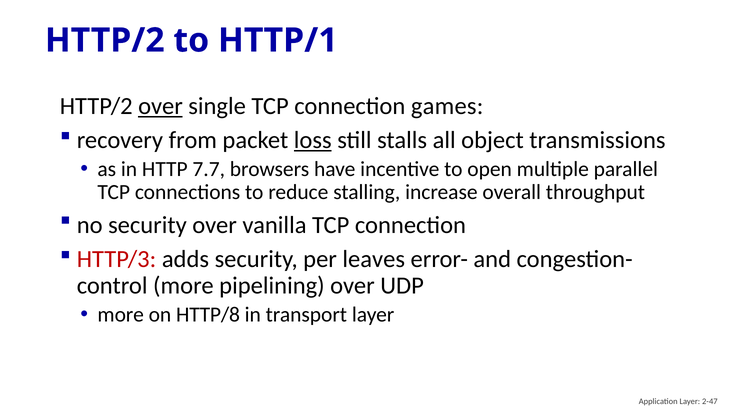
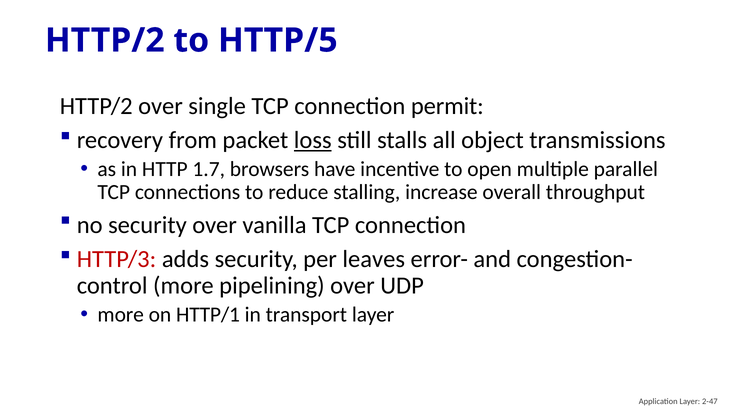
HTTP/1: HTTP/1 -> HTTP/5 (278, 40)
over underline: present -> none (161, 106)
games: games -> permit (447, 106)
7.7: 7.7 -> 1.7 (209, 169)
HTTP/8: HTTP/8 -> HTTP/1 (208, 314)
